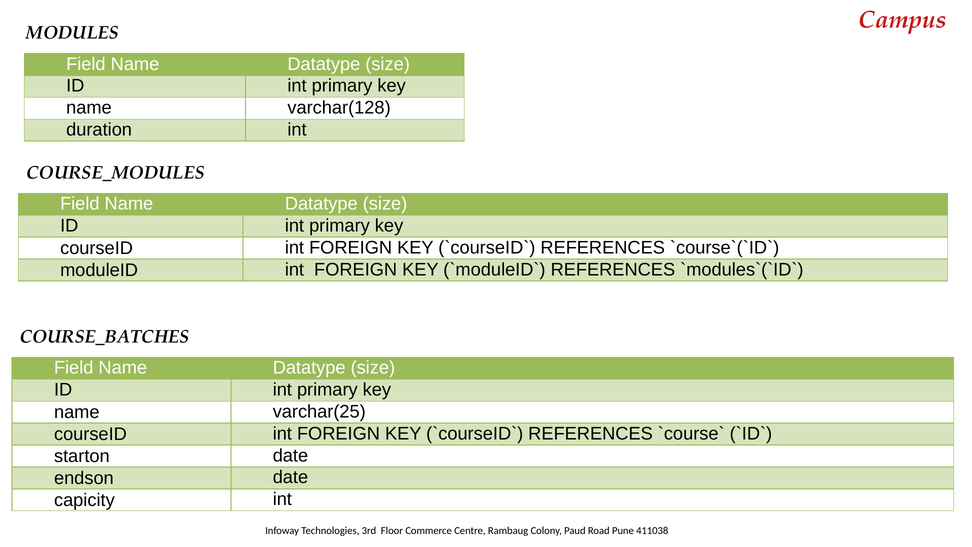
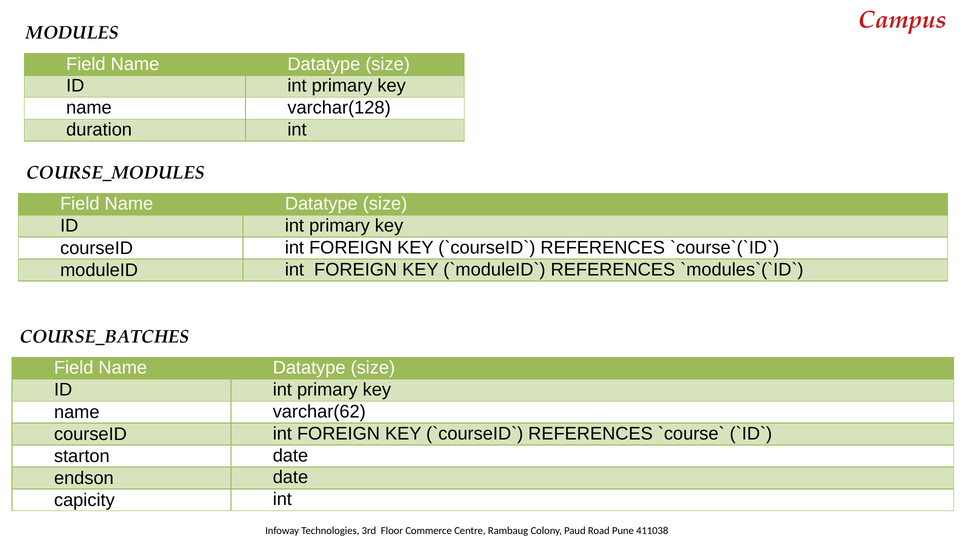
varchar(25: varchar(25 -> varchar(62 (319, 412)
